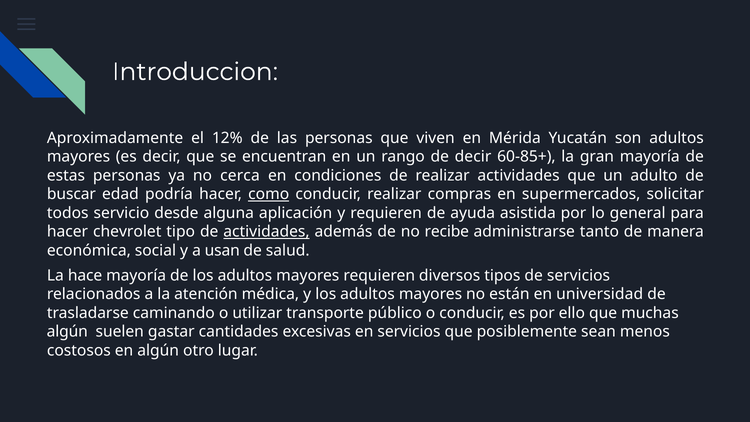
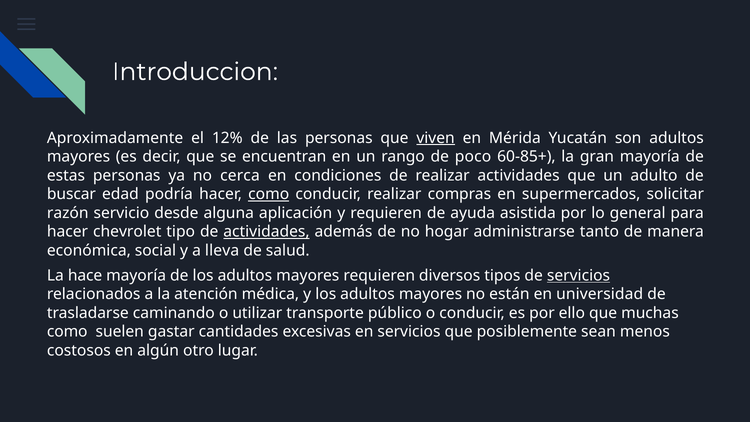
viven underline: none -> present (436, 138)
de decir: decir -> poco (473, 157)
todos: todos -> razón (68, 213)
recibe: recibe -> hogar (447, 232)
usan: usan -> lleva (222, 250)
servicios underline: none -> present (579, 275)
algún: algún -> como (67, 332)
